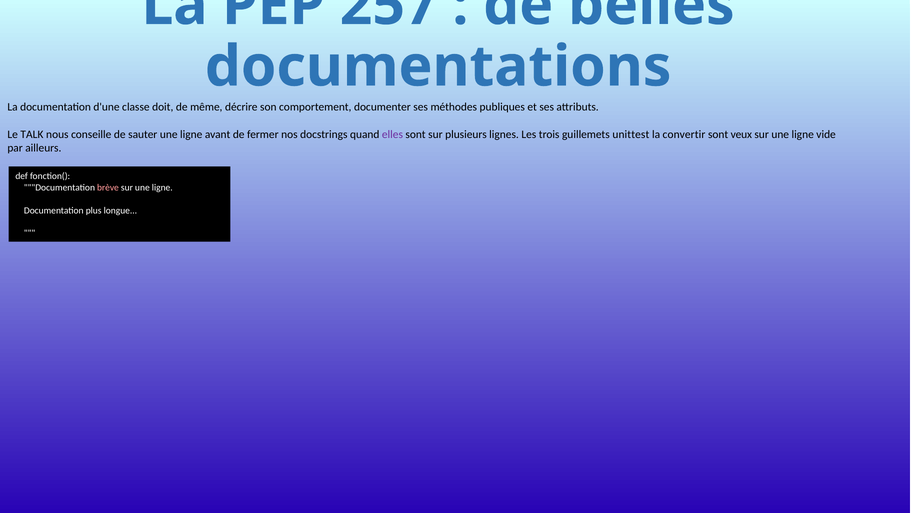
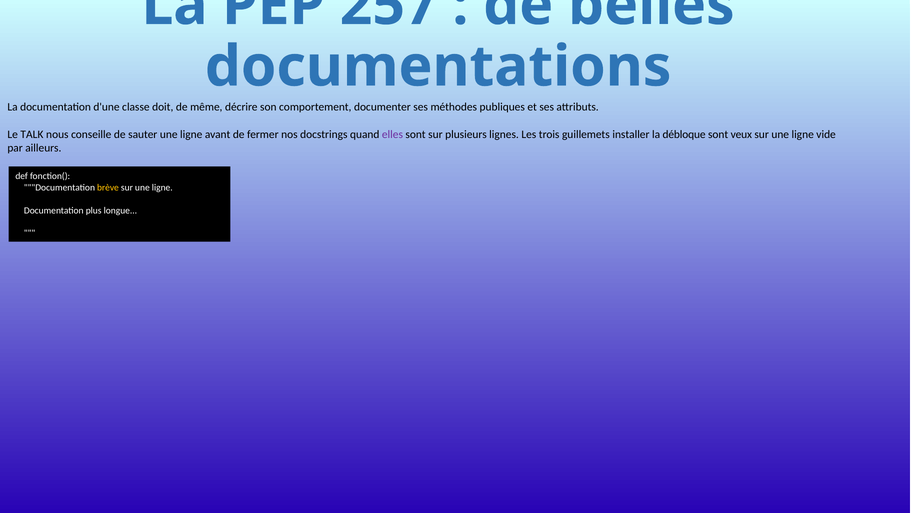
unittest: unittest -> installer (631, 134)
convertir: convertir -> débloque (684, 134)
brève colour: pink -> yellow (108, 188)
